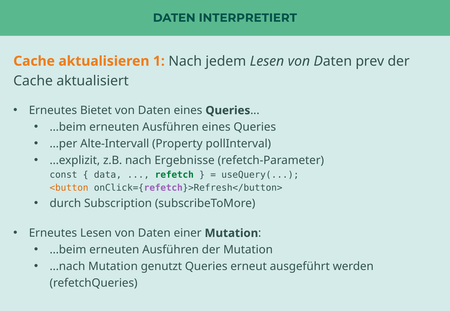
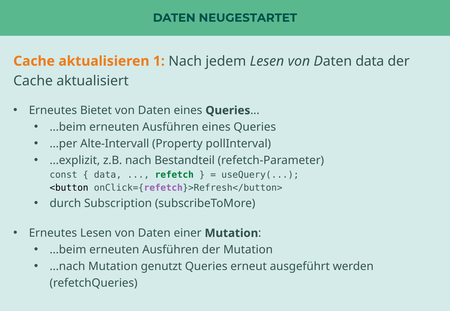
INTERPRETIERT: INTERPRETIERT -> NEUGESTARTET (248, 18)
Daten prev: prev -> data (370, 61)
Ergebnisse: Ergebnisse -> Bestandteil (185, 160)
<button colour: orange -> black (69, 188)
